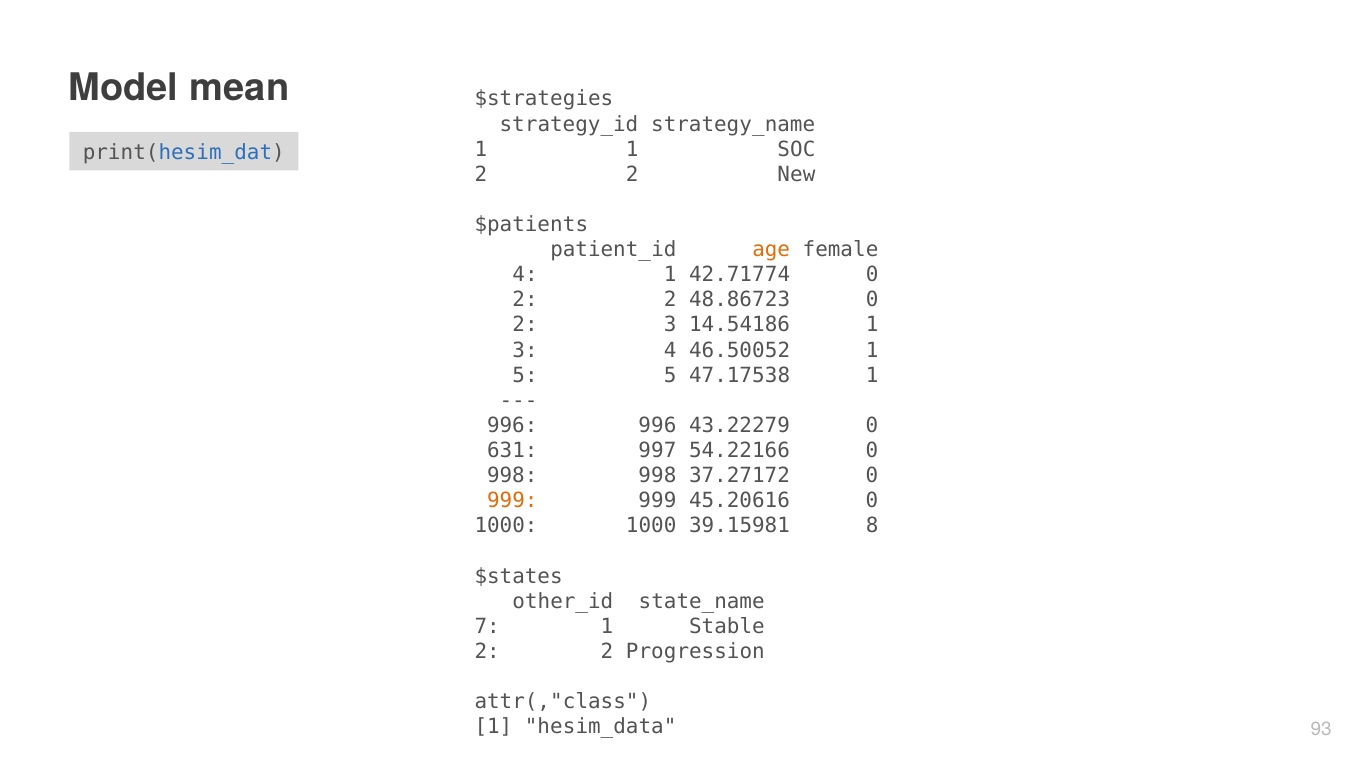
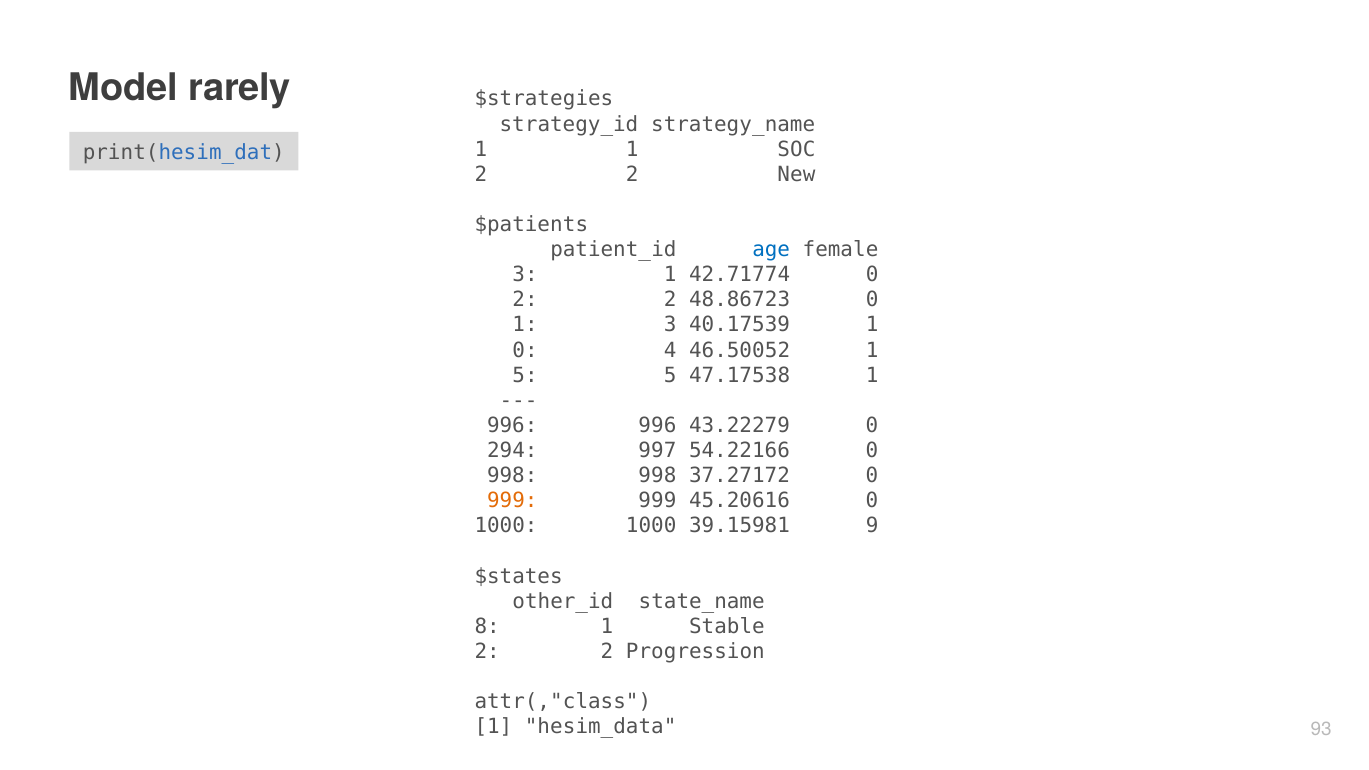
mean: mean -> rarely (240, 88)
age colour: orange -> blue (771, 250)
4: 4 -> 3 (525, 275)
2: 2 -> 1 (525, 325)
14.54186: 14.54186 -> 40.17539 (740, 325)
3: 3 -> 0 (525, 350)
631: 631 -> 294 (512, 451)
8: 8 -> 9 (872, 526)
7: 7 -> 8 (487, 626)
